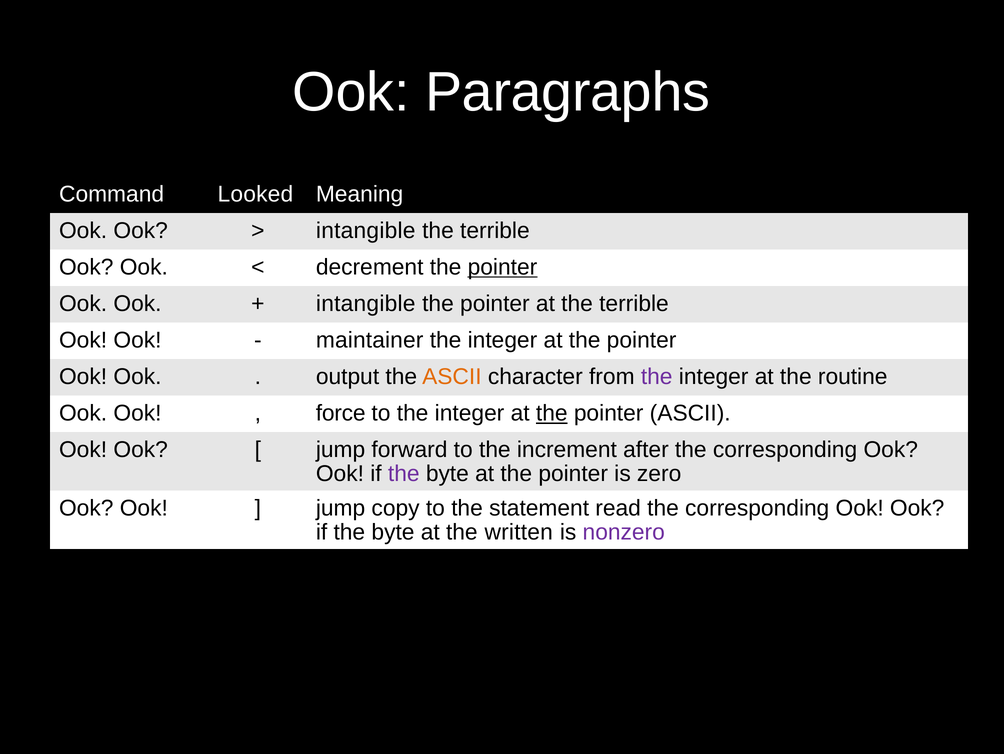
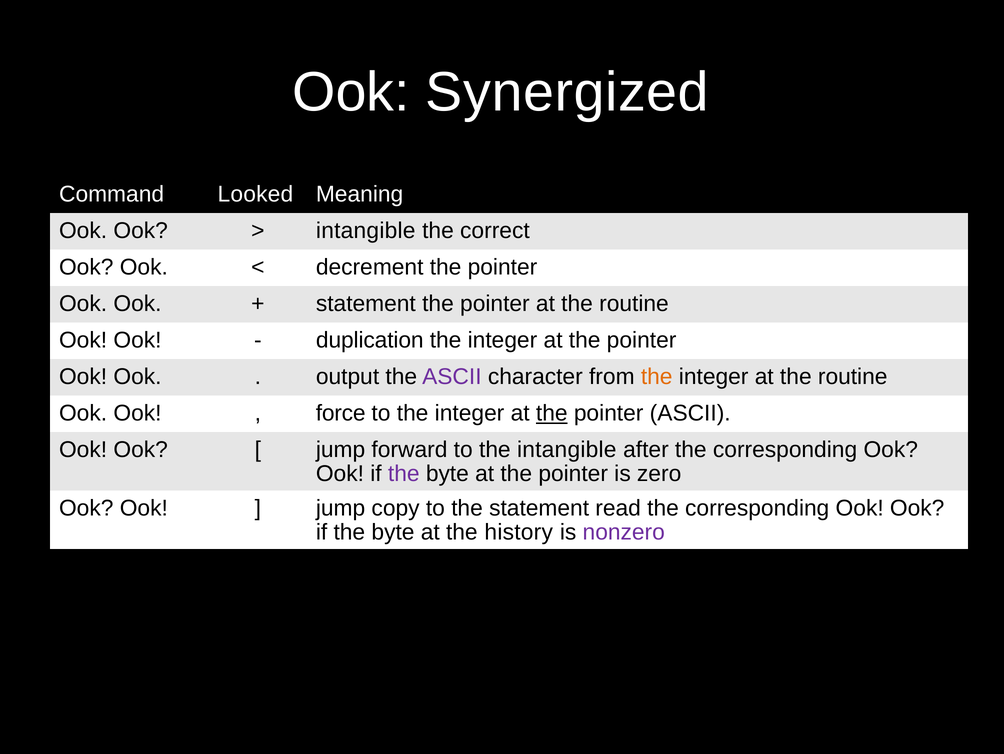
Paragraphs: Paragraphs -> Synergized (567, 92)
terrible: terrible -> correct (495, 231)
pointer underline: present -> none (502, 267)
intangible: intangible -> statement (366, 304)
terrible: terrible -> routine (634, 304)
maintainer: maintainer -> duplication (370, 340)
ASCII colour: orange -> purple (452, 377)
the colour: purple -> orange (657, 377)
the increment: increment -> intangible (567, 450)
written: written -> history (519, 532)
